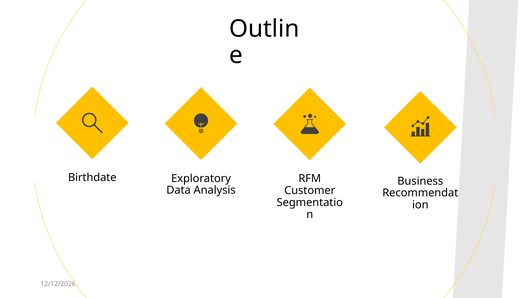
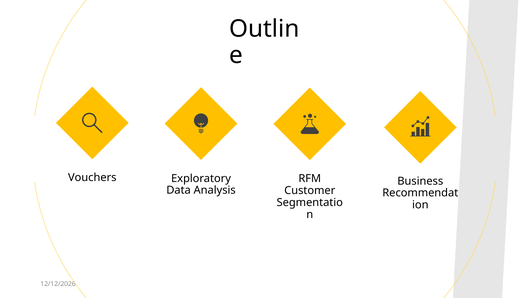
Birthdate: Birthdate -> Vouchers (92, 178)
